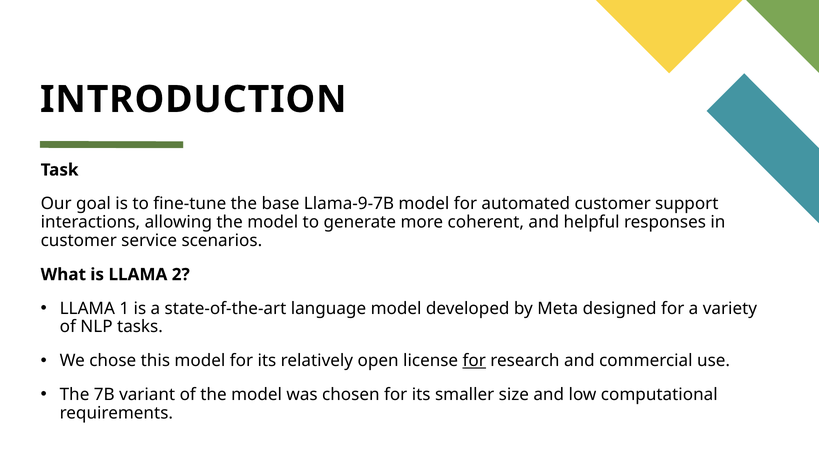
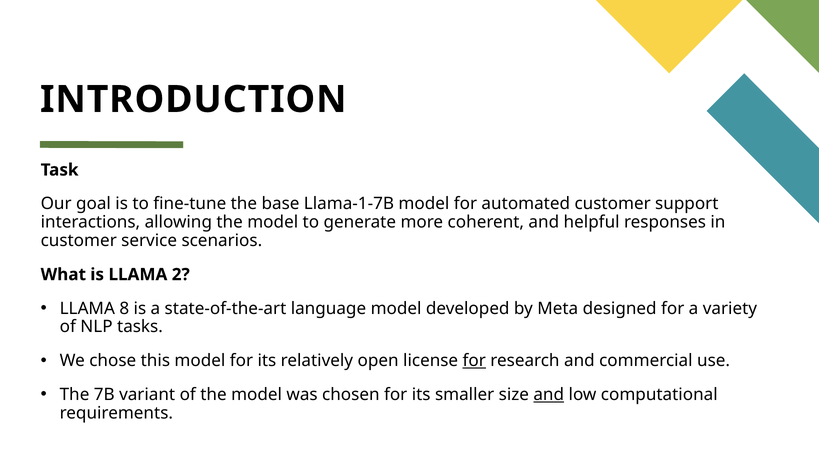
Llama-9-7B: Llama-9-7B -> Llama-1-7B (349, 204)
1: 1 -> 8 (124, 308)
and underline: none -> present (549, 394)
